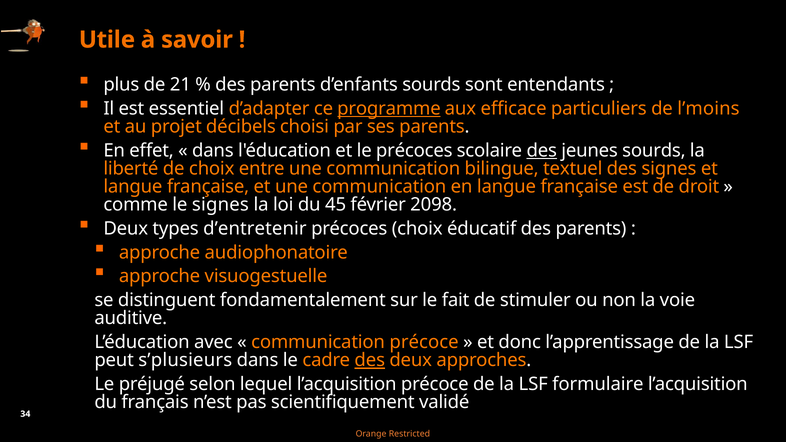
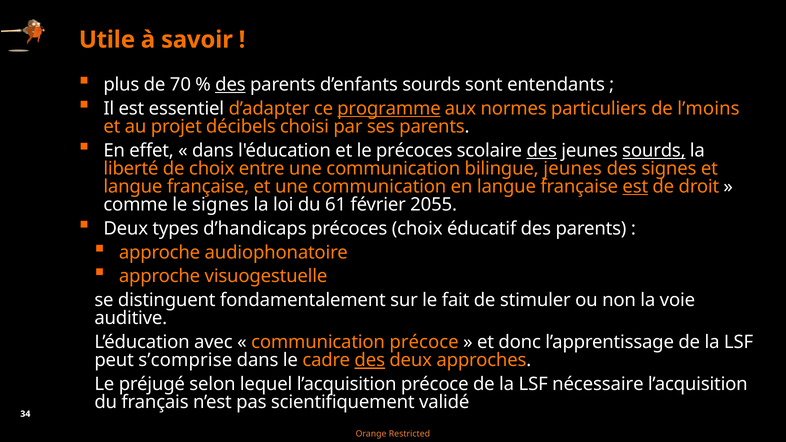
21: 21 -> 70 (180, 85)
des underline: none -> present (230, 85)
efficace: efficace -> normes (514, 109)
sourds underline: none -> present (654, 151)
bilingue textuel: textuel -> jeunes (573, 169)
est underline: none -> present (635, 187)
45: 45 -> 61 (336, 205)
2098: 2098 -> 2055 (434, 205)
d’entretenir: d’entretenir -> d’handicaps (255, 229)
s’plusieurs: s’plusieurs -> s’comprise (185, 360)
formulaire: formulaire -> nécessaire (598, 384)
